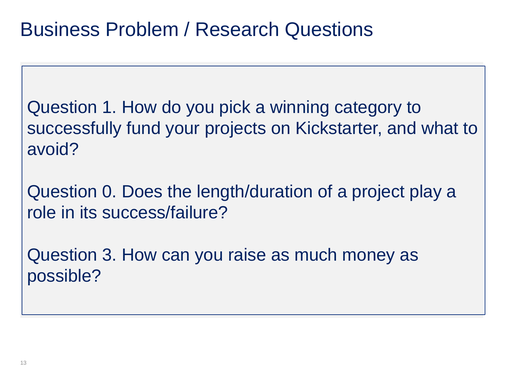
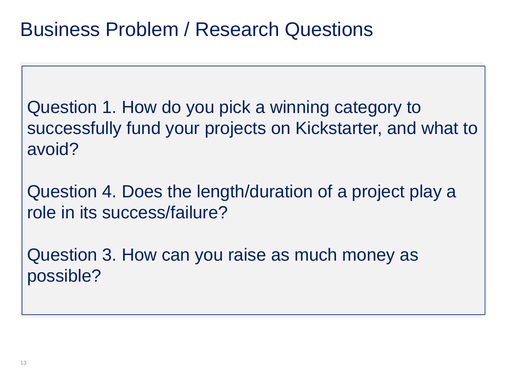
0: 0 -> 4 (110, 192)
